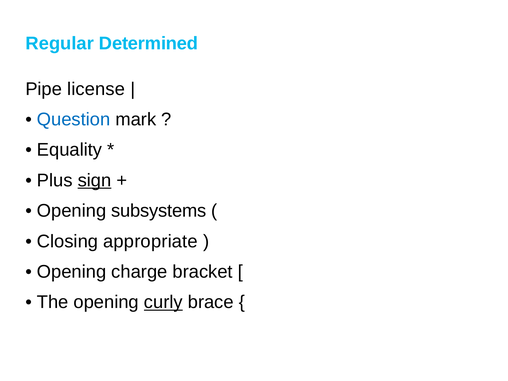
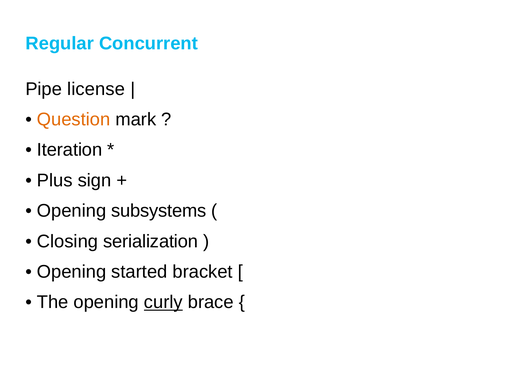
Determined: Determined -> Concurrent (148, 43)
Question colour: blue -> orange (74, 119)
Equality: Equality -> Iteration (70, 150)
sign underline: present -> none (94, 180)
appropriate: appropriate -> serialization (151, 241)
charge: charge -> started (139, 272)
